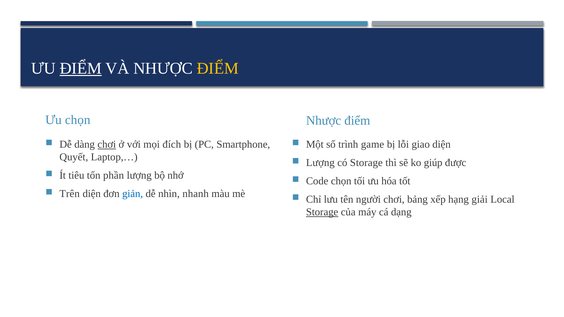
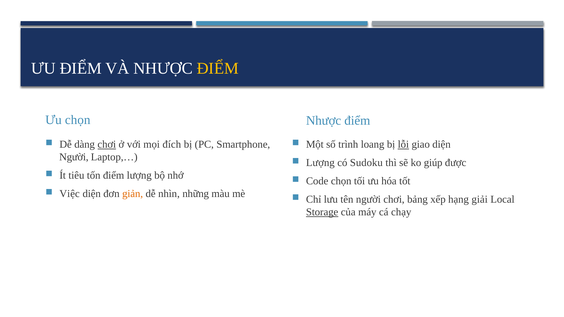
ĐIỂM underline: present -> none (81, 69)
game: game -> loang (373, 145)
lỗi underline: none -> present (403, 145)
Quyết: Quyết -> Người (74, 157)
có Storage: Storage -> Sudoku (366, 163)
tốn phần: phần -> điểm (114, 176)
Trên: Trên -> Việc (70, 194)
giản colour: blue -> orange (133, 194)
nhanh: nhanh -> những (196, 194)
dạng: dạng -> chạy (401, 212)
